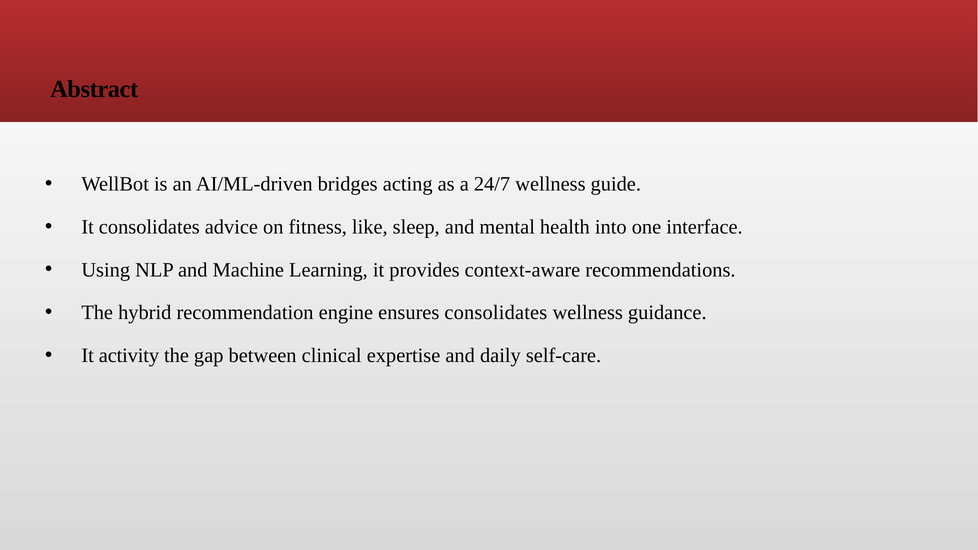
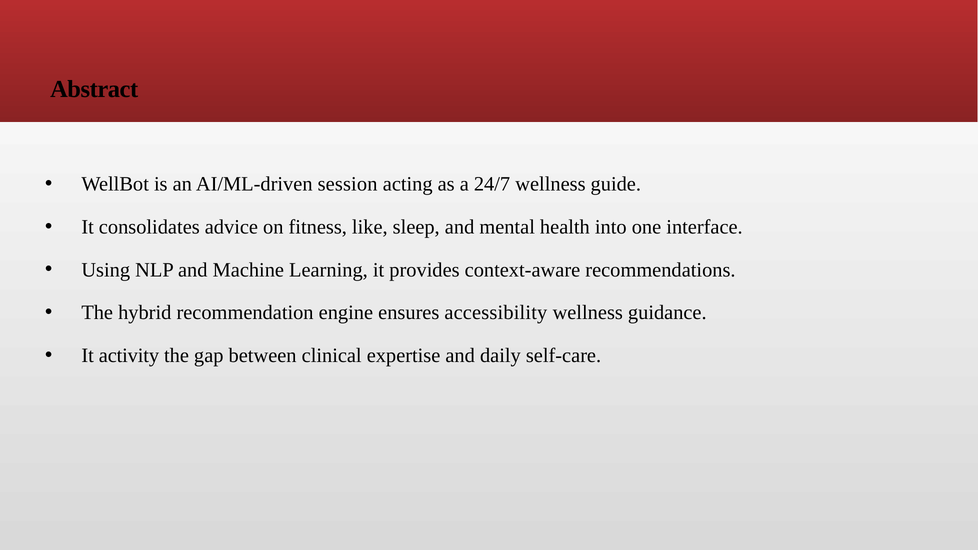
bridges: bridges -> session (348, 184)
ensures consolidates: consolidates -> accessibility (496, 313)
